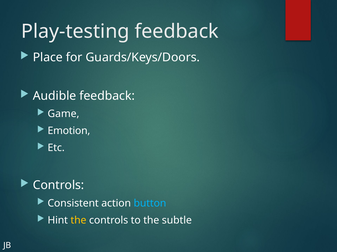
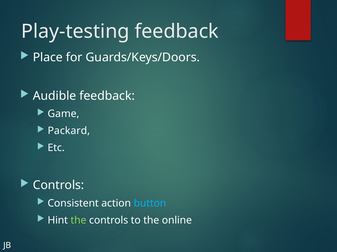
Emotion: Emotion -> Packard (69, 131)
the colour: yellow -> light green (78, 221)
subtle: subtle -> online (177, 221)
